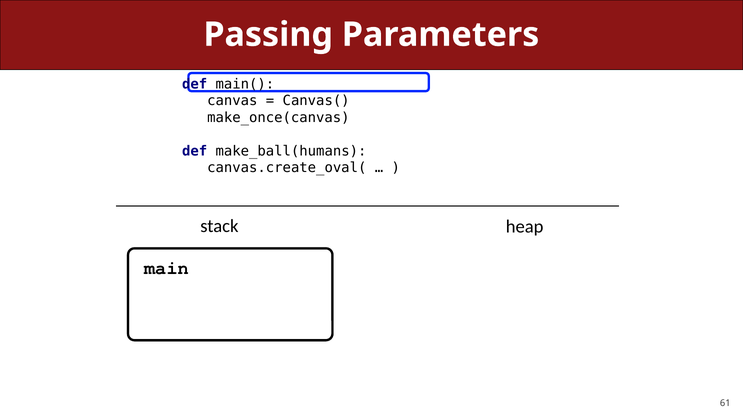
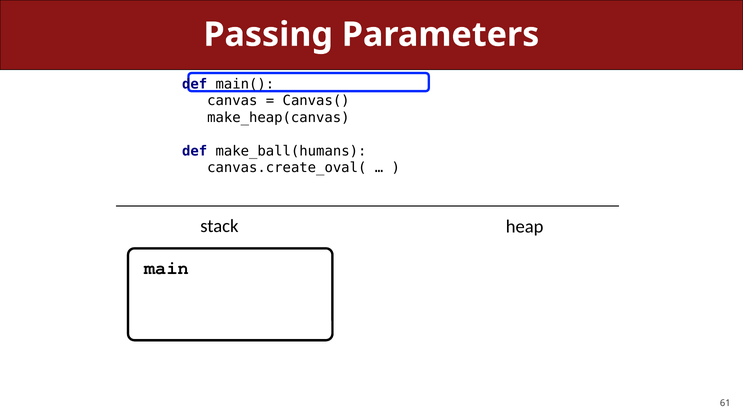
make_once(canvas: make_once(canvas -> make_heap(canvas (278, 117)
